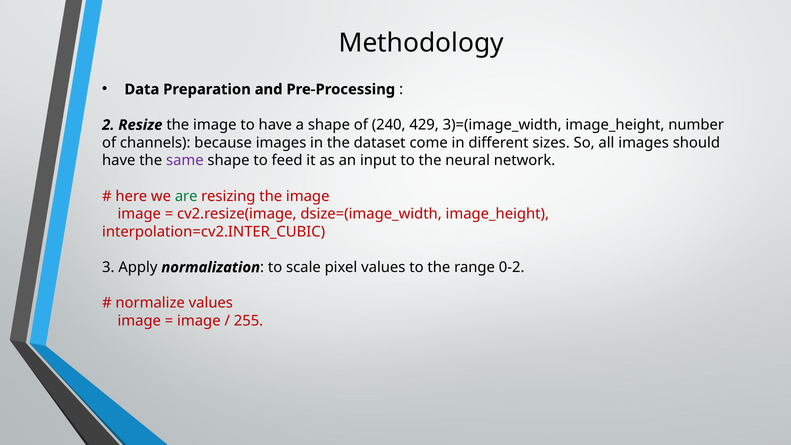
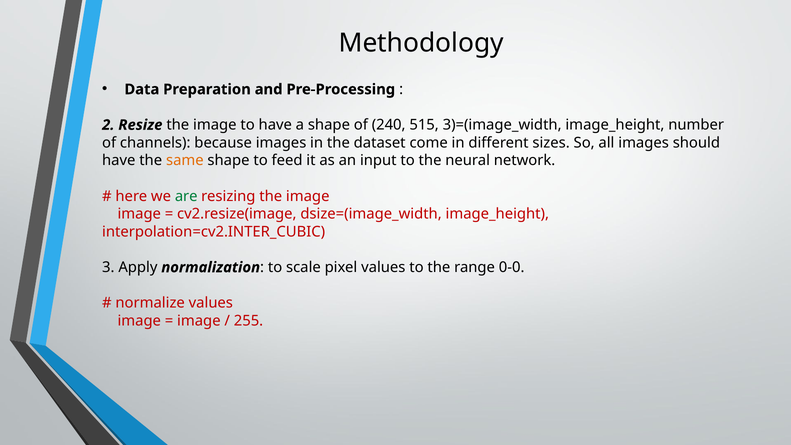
429: 429 -> 515 (424, 125)
same colour: purple -> orange (185, 161)
0-2: 0-2 -> 0-0 (512, 267)
